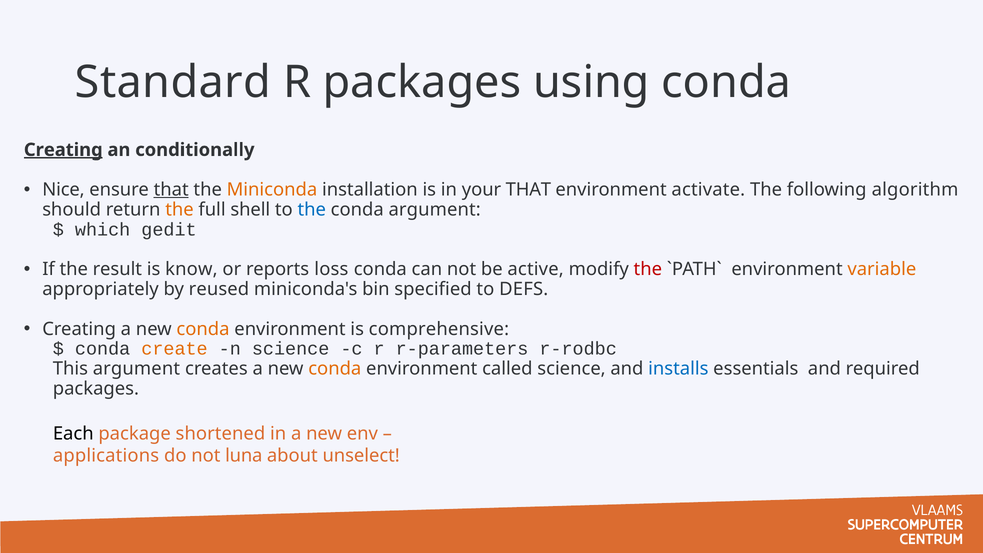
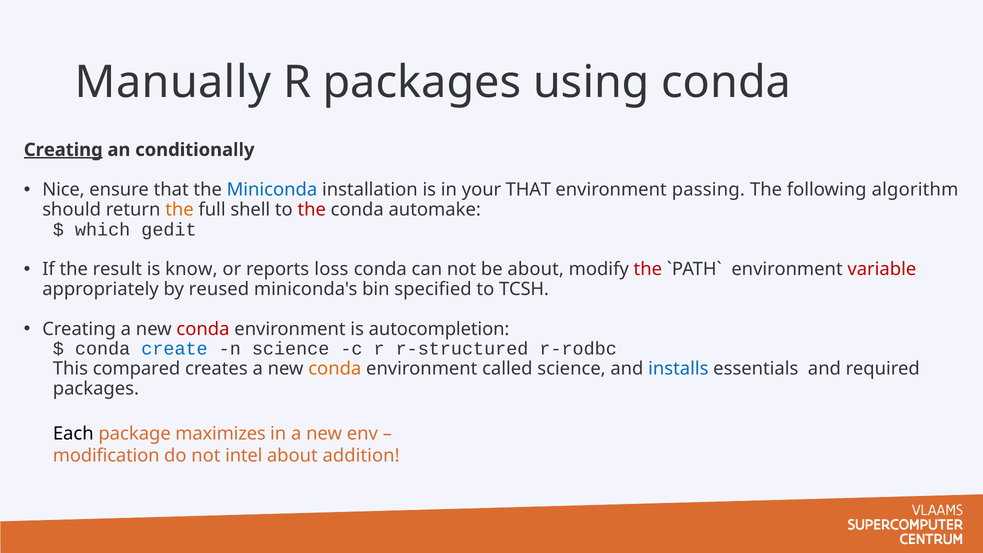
Standard: Standard -> Manually (173, 83)
that underline: present -> none (171, 190)
Miniconda colour: orange -> blue (272, 190)
activate: activate -> passing (708, 190)
the colour: blue -> red (312, 210)
conda argument: argument -> automake (435, 210)
be active: active -> about (536, 269)
variable colour: orange -> red (882, 269)
DEFS: DEFS -> TCSH (524, 289)
conda colour: orange -> red (203, 329)
comprehensive: comprehensive -> autocompletion (439, 329)
create colour: orange -> blue (175, 349)
r-parameters: r-parameters -> r-structured (462, 349)
This argument: argument -> compared (137, 369)
shortened: shortened -> maximizes (221, 434)
applications: applications -> modification (106, 456)
luna: luna -> intel (244, 456)
unselect: unselect -> addition (361, 456)
